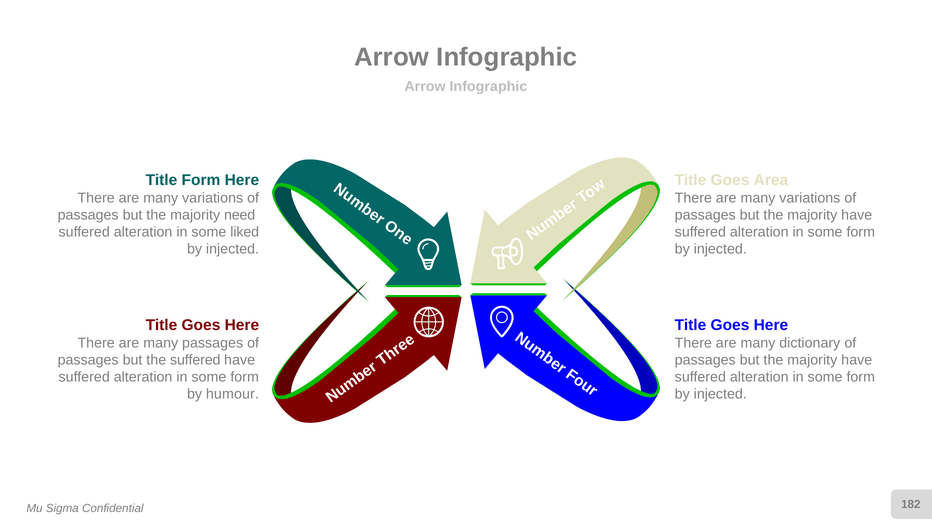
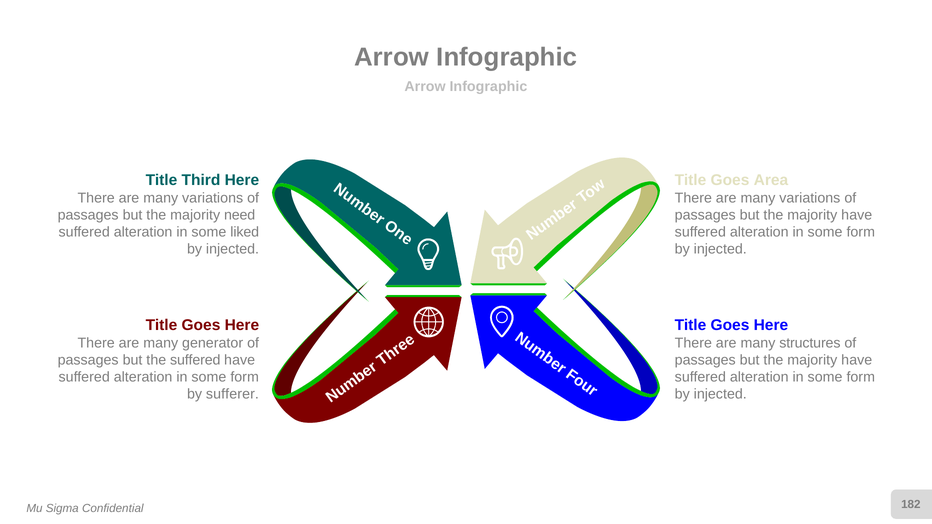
Title Form: Form -> Third (201, 180)
many passages: passages -> generator (213, 343)
dictionary: dictionary -> structures (810, 343)
humour: humour -> sufferer (232, 394)
